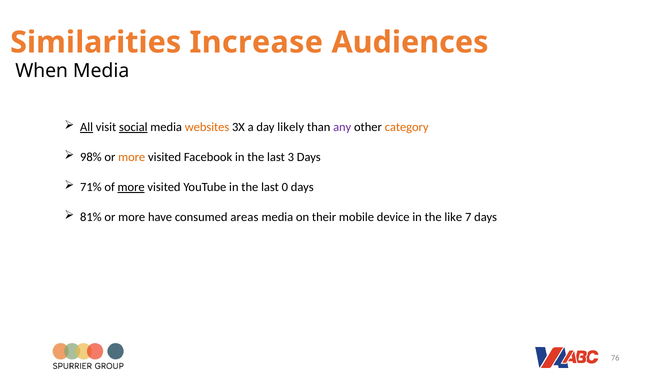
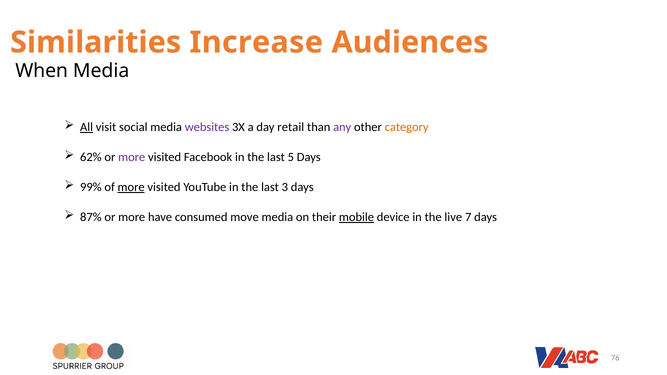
social underline: present -> none (133, 127)
websites colour: orange -> purple (207, 127)
likely: likely -> retail (291, 127)
98%: 98% -> 62% (91, 157)
more colour: orange -> purple (132, 157)
3: 3 -> 5 (291, 157)
71%: 71% -> 99% (91, 187)
0: 0 -> 3 (285, 187)
81%: 81% -> 87% (91, 217)
areas: areas -> move (245, 217)
mobile underline: none -> present (357, 217)
like: like -> live (453, 217)
